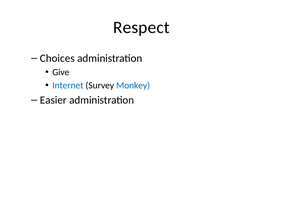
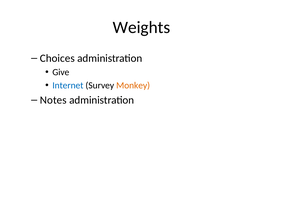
Respect: Respect -> Weights (142, 27)
Monkey colour: blue -> orange (133, 86)
Easier: Easier -> Notes (53, 100)
